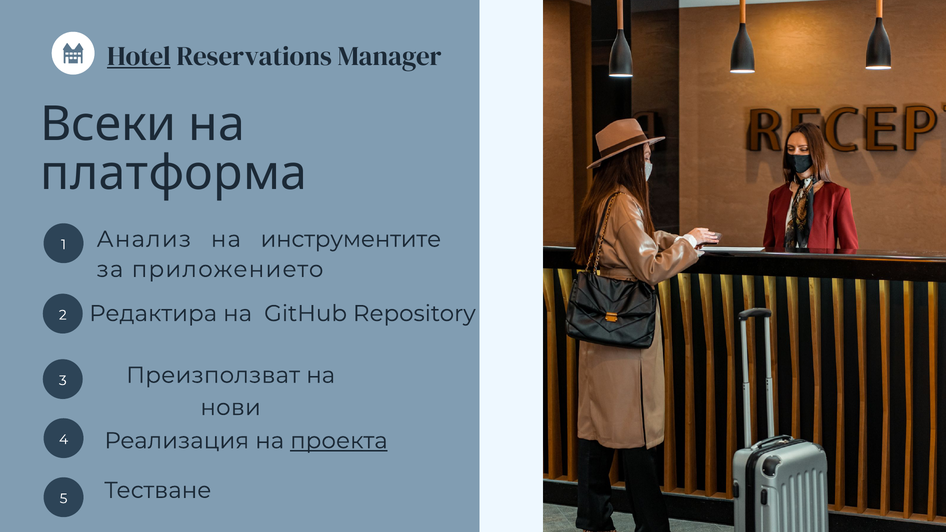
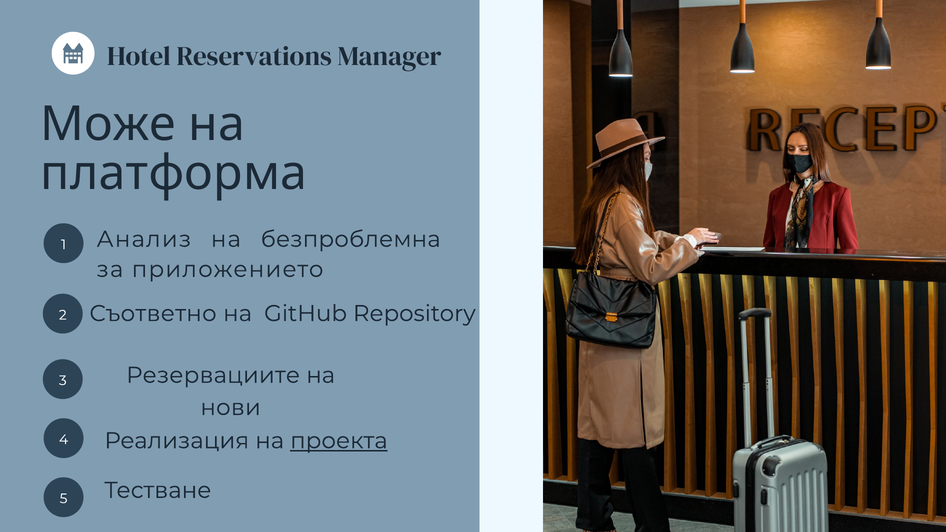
Hotel underline: present -> none (139, 56)
Всеки: Всеки -> Може (108, 124)
инструментите: инструментите -> безпроблемна (351, 239)
Редактира: Редактира -> Съответно (153, 314)
Преизползват: Преизползват -> Резервациите (213, 375)
